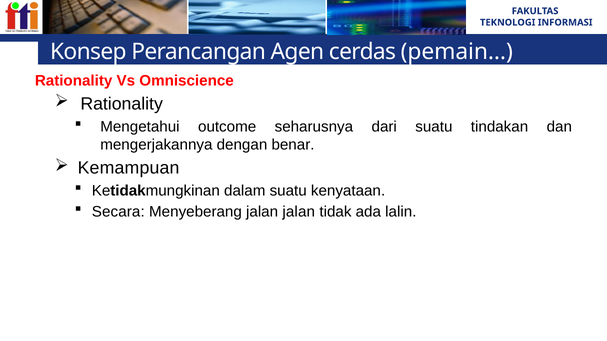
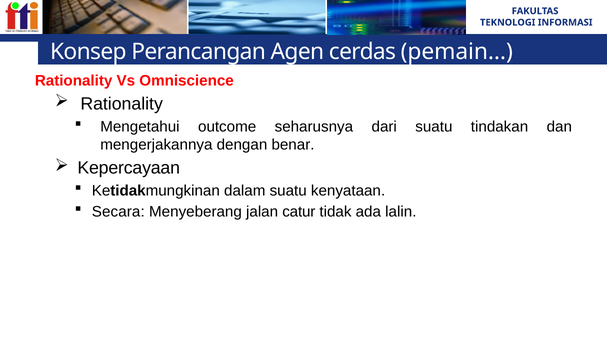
Kemampuan: Kemampuan -> Kepercayaan (129, 168)
jalan jalan: jalan -> catur (299, 212)
